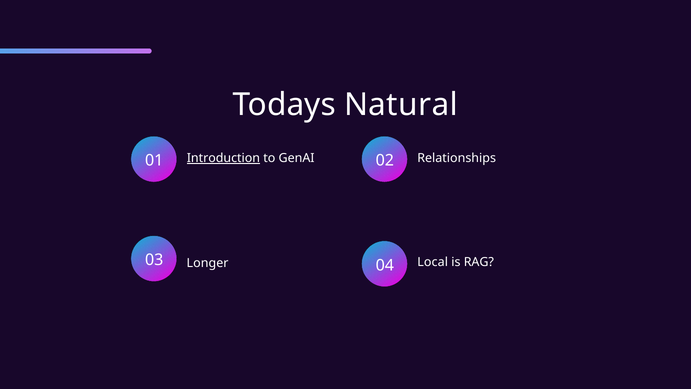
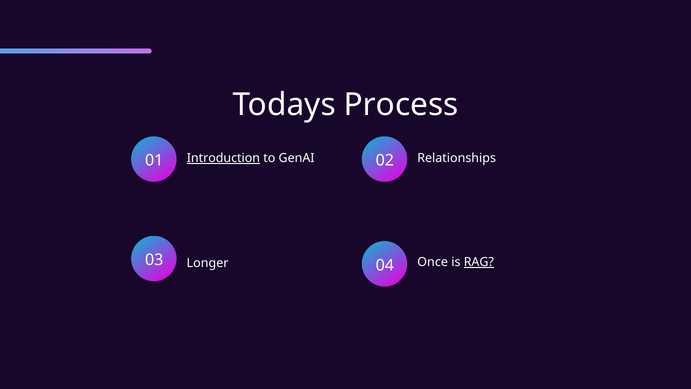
Natural: Natural -> Process (401, 105)
Local: Local -> Once (433, 262)
RAG underline: none -> present (479, 262)
